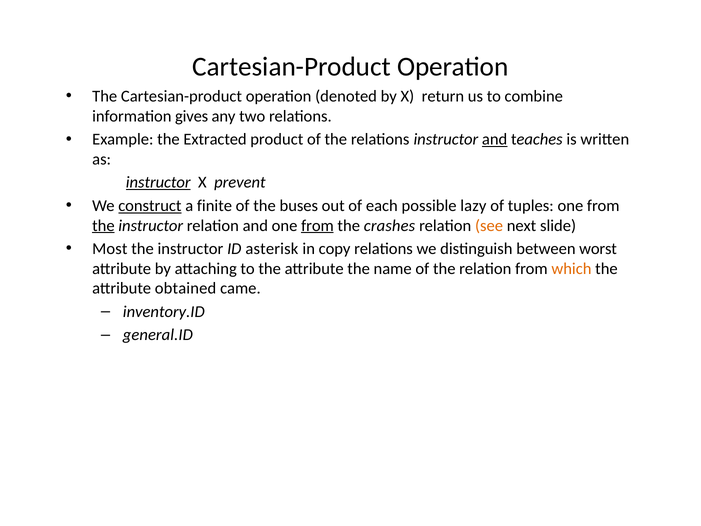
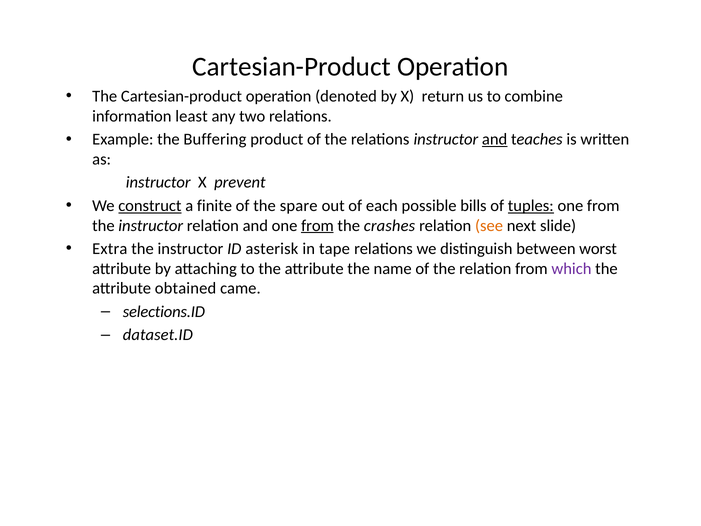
gives: gives -> least (191, 116)
Extracted: Extracted -> Buffering (215, 139)
instructor underline: present -> none (158, 182)
buses: buses -> spare (299, 206)
lazy: lazy -> bills (473, 206)
tuples underline: none -> present (531, 206)
the underline: present -> none (103, 225)
Most: Most -> Extra (110, 249)
copy: copy -> tape (334, 249)
which colour: orange -> purple (571, 269)
inventory.ID: inventory.ID -> selections.ID (164, 312)
general.ID: general.ID -> dataset.ID (158, 335)
